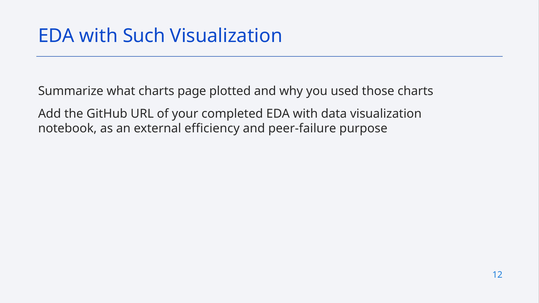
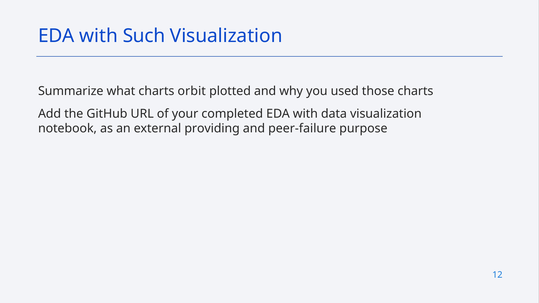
page: page -> orbit (192, 91)
efficiency: efficiency -> providing (212, 128)
